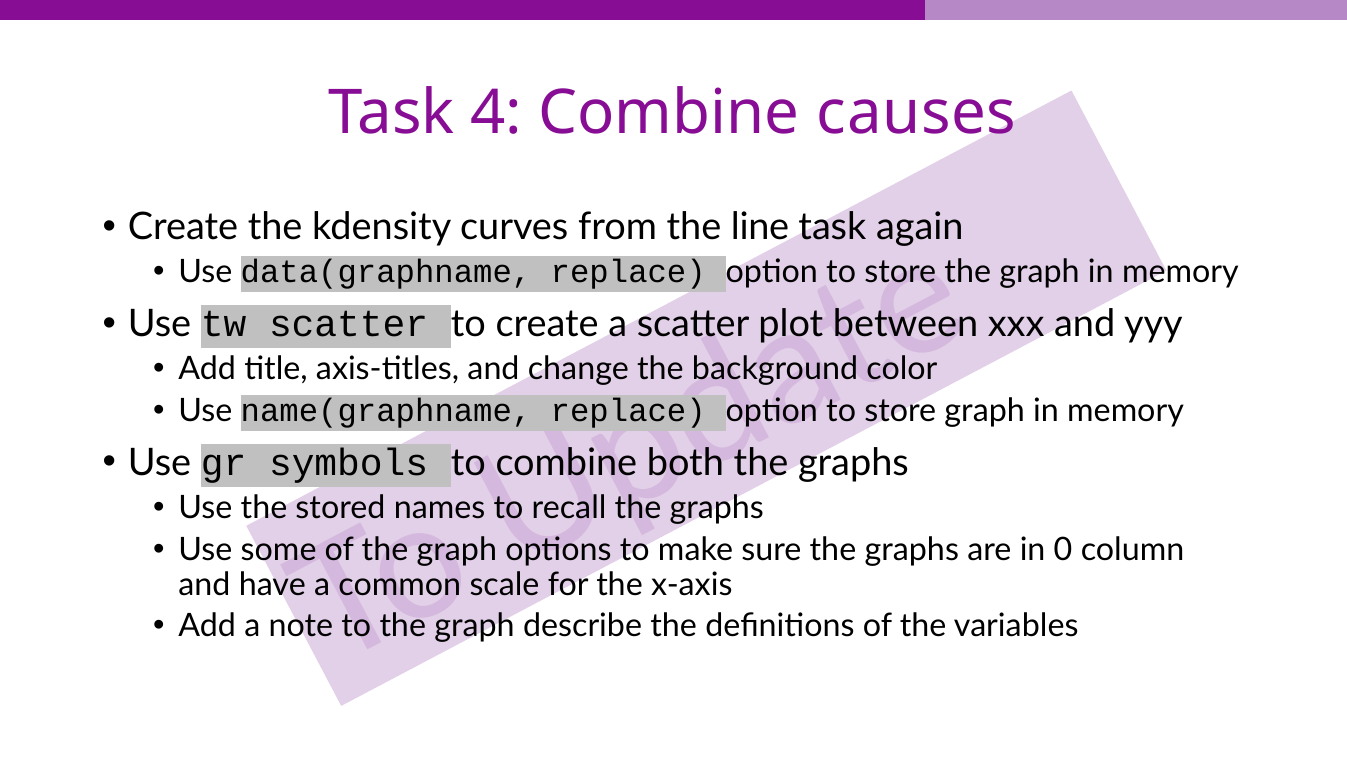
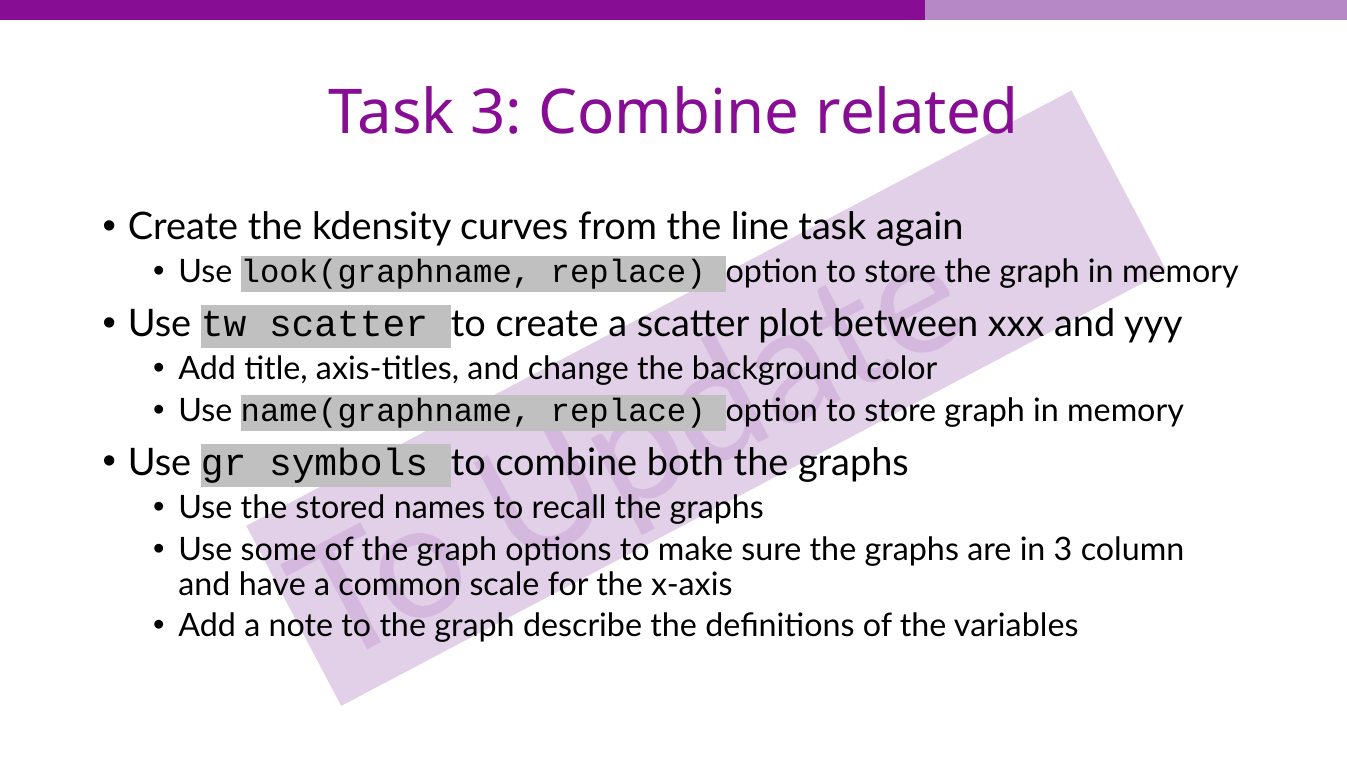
Task 4: 4 -> 3 (497, 113)
causes: causes -> related (917, 113)
data(graphname: data(graphname -> look(graphname (386, 272)
in 0: 0 -> 3 (1063, 549)
